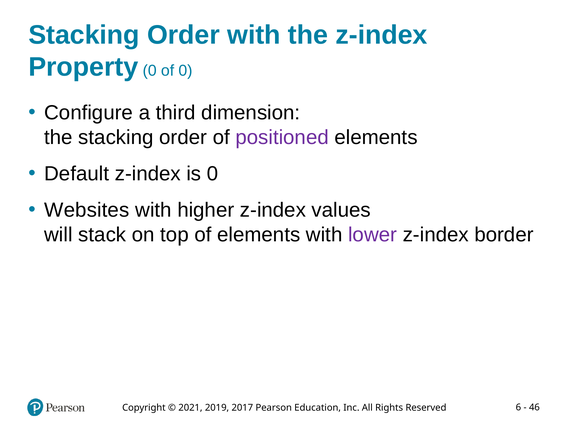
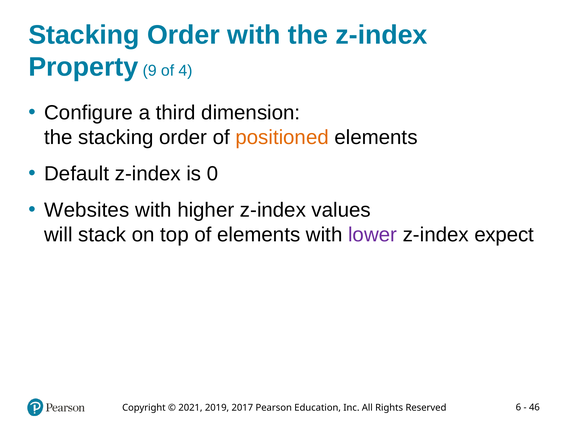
Property 0: 0 -> 9 (150, 71)
of 0: 0 -> 4 (185, 71)
positioned colour: purple -> orange (282, 137)
border: border -> expect (504, 235)
